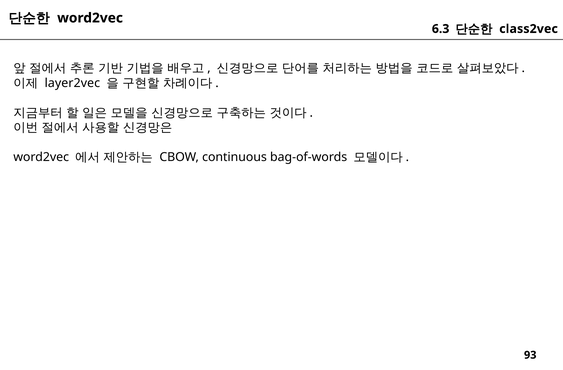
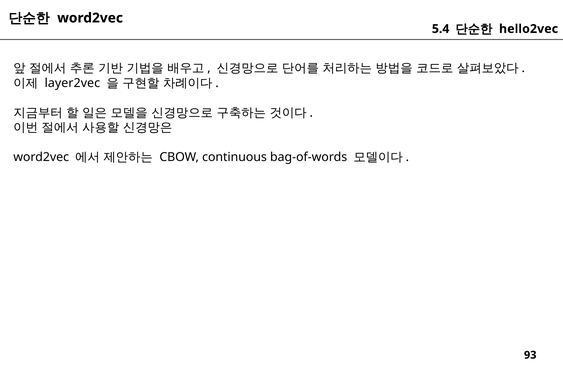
6.3: 6.3 -> 5.4 (441, 29)
class2vec: class2vec -> hello2vec (529, 29)
